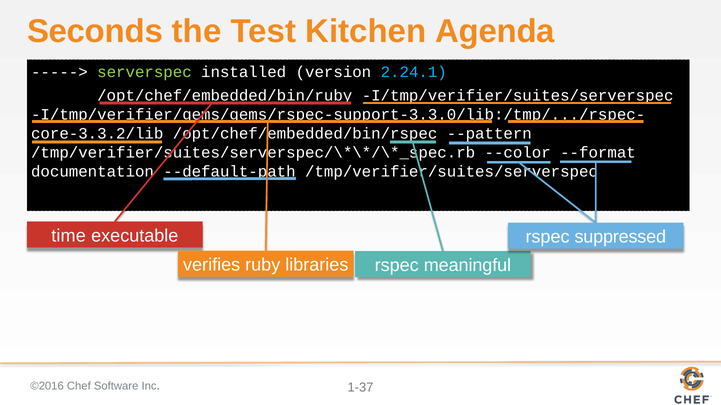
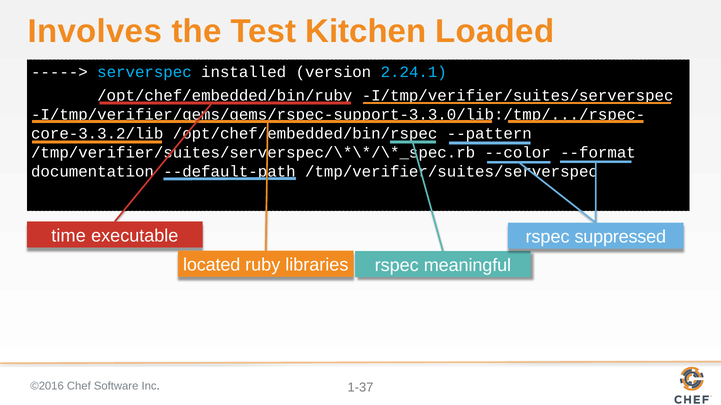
Seconds: Seconds -> Involves (95, 31)
Agenda: Agenda -> Loaded (495, 31)
serverspec colour: light green -> light blue (144, 72)
verifies: verifies -> located (212, 265)
